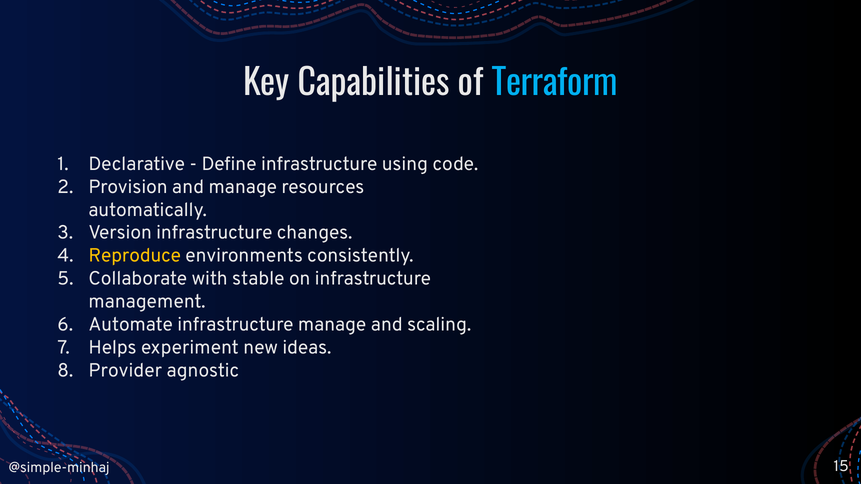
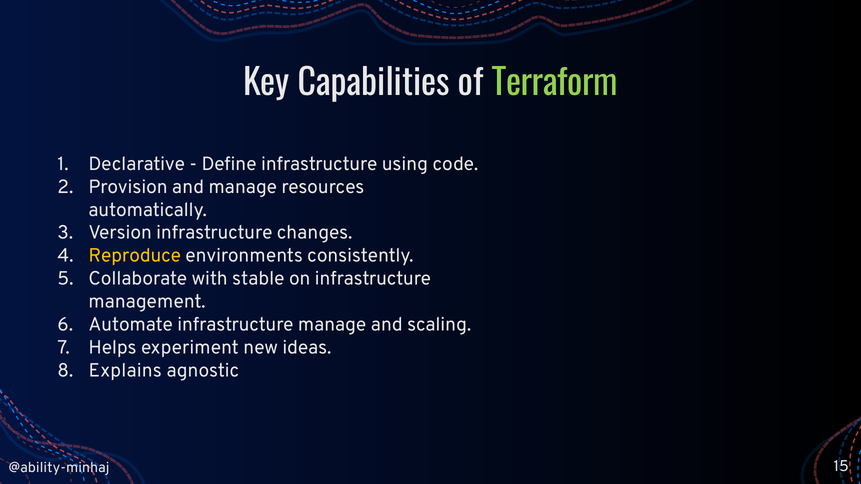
Terraform colour: light blue -> light green (555, 83)
Provider: Provider -> Explains (125, 370)
@simple-minhaj: @simple-minhaj -> @ability-minhaj (59, 468)
